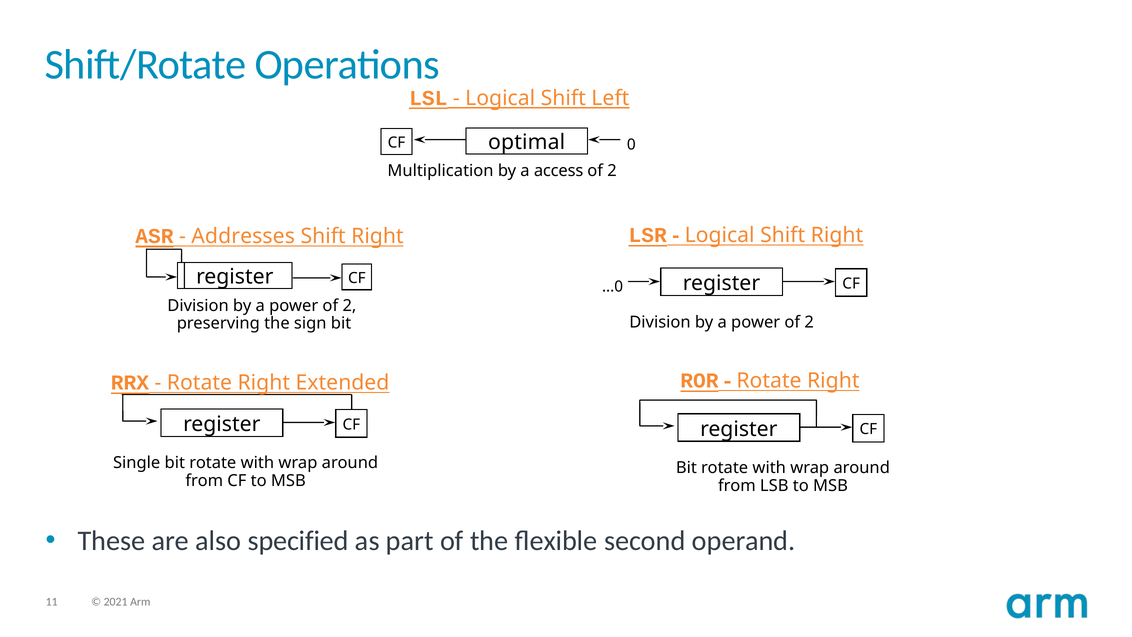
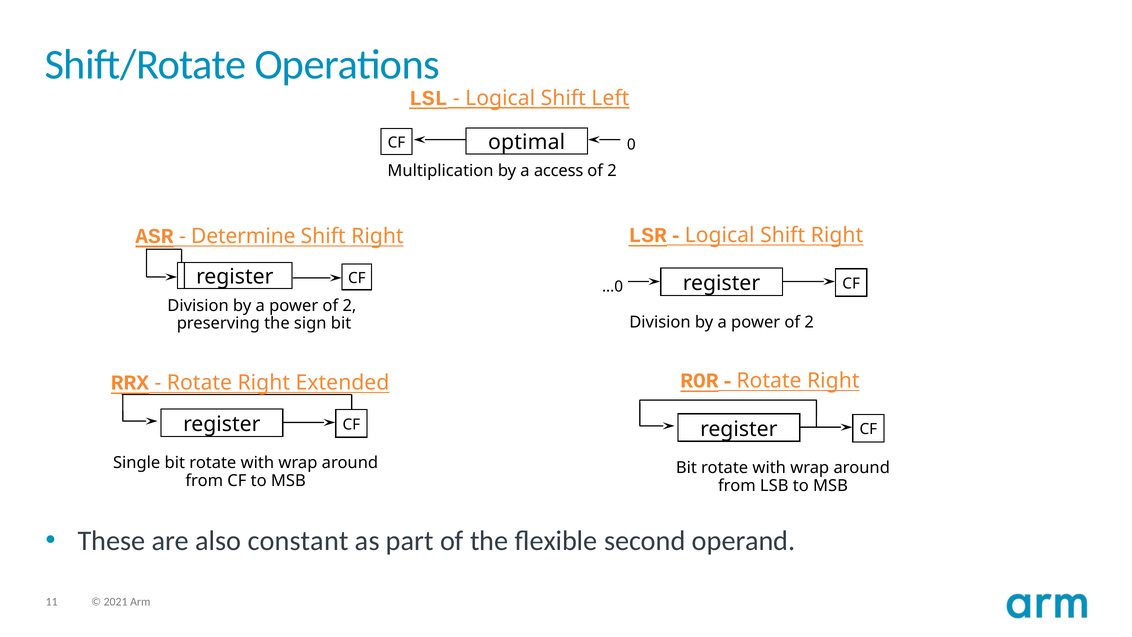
Addresses: Addresses -> Determine (243, 236)
specified: specified -> constant (298, 541)
